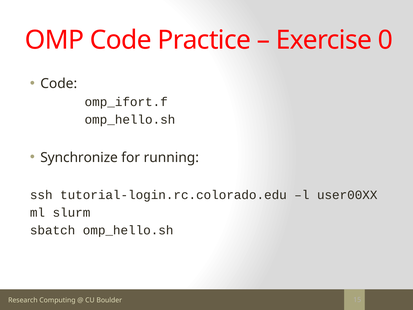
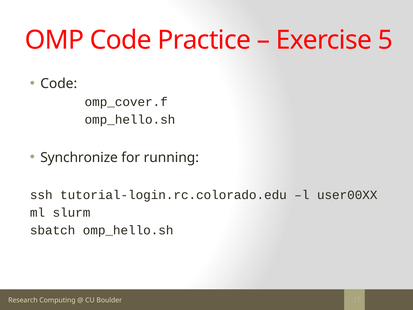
0: 0 -> 5 (385, 40)
omp_ifort.f: omp_ifort.f -> omp_cover.f (126, 102)
